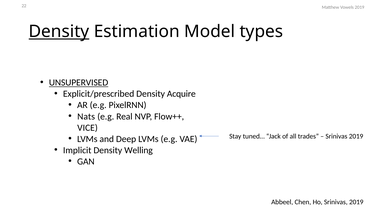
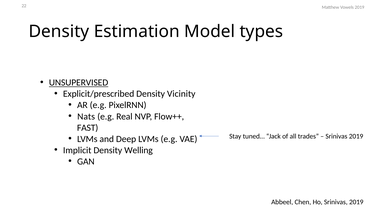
Density underline: present -> none (59, 32)
Acquire: Acquire -> Vicinity (181, 94)
VICE: VICE -> FAST (88, 128)
